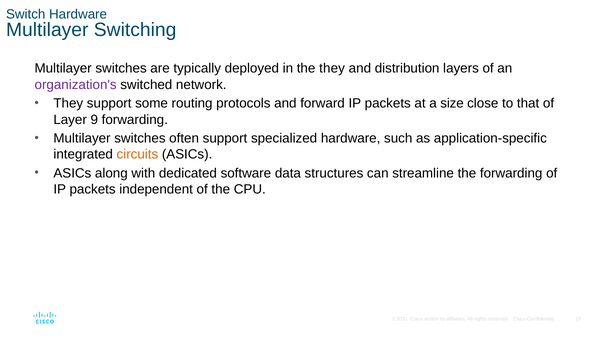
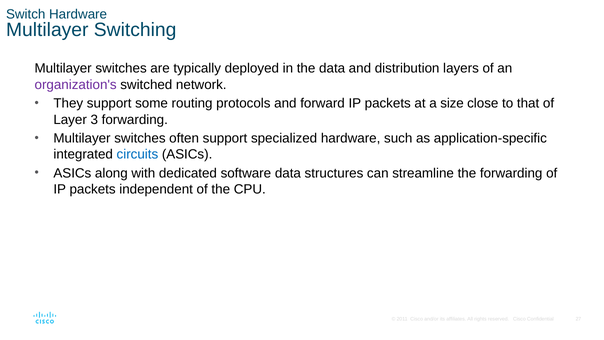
the they: they -> data (332, 69)
9: 9 -> 3 (94, 119)
circuits colour: orange -> blue (137, 154)
